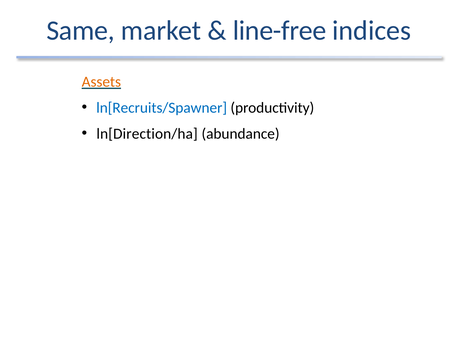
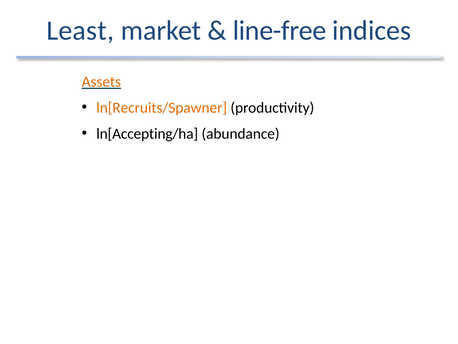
Same: Same -> Least (80, 31)
ln[Recruits/Spawner colour: blue -> orange (162, 107)
ln[Direction/ha: ln[Direction/ha -> ln[Accepting/ha (147, 133)
